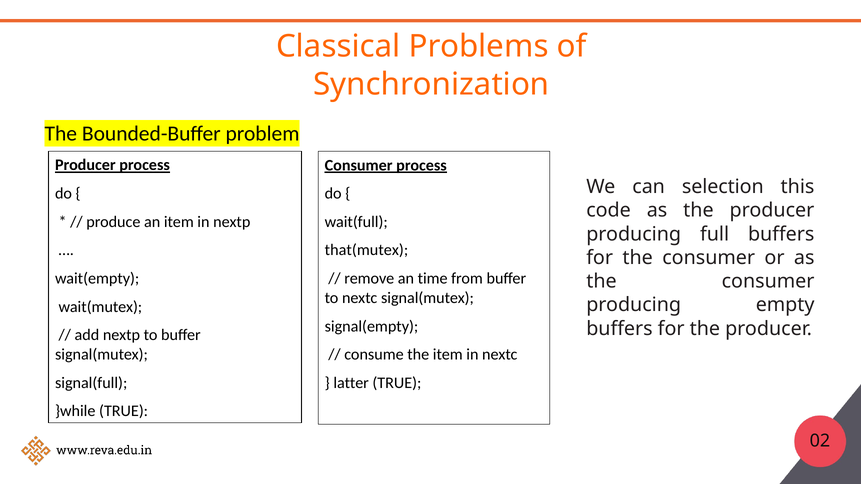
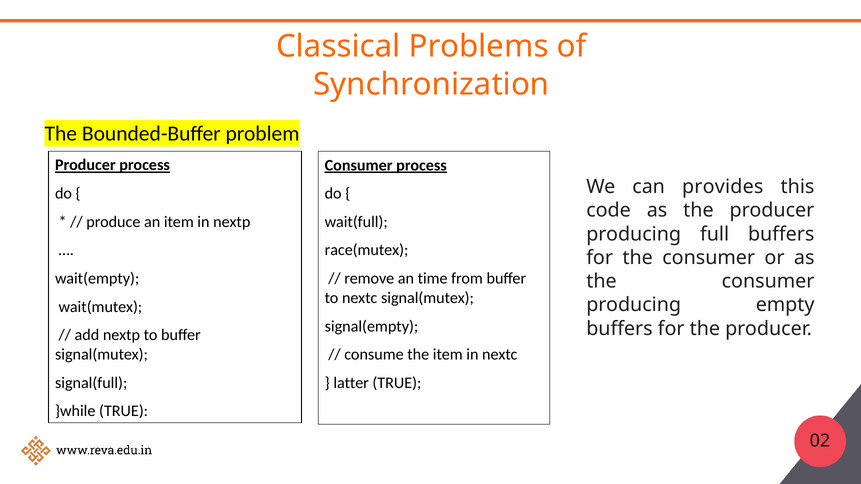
selection: selection -> provides (723, 187)
that(mutex: that(mutex -> race(mutex (367, 250)
